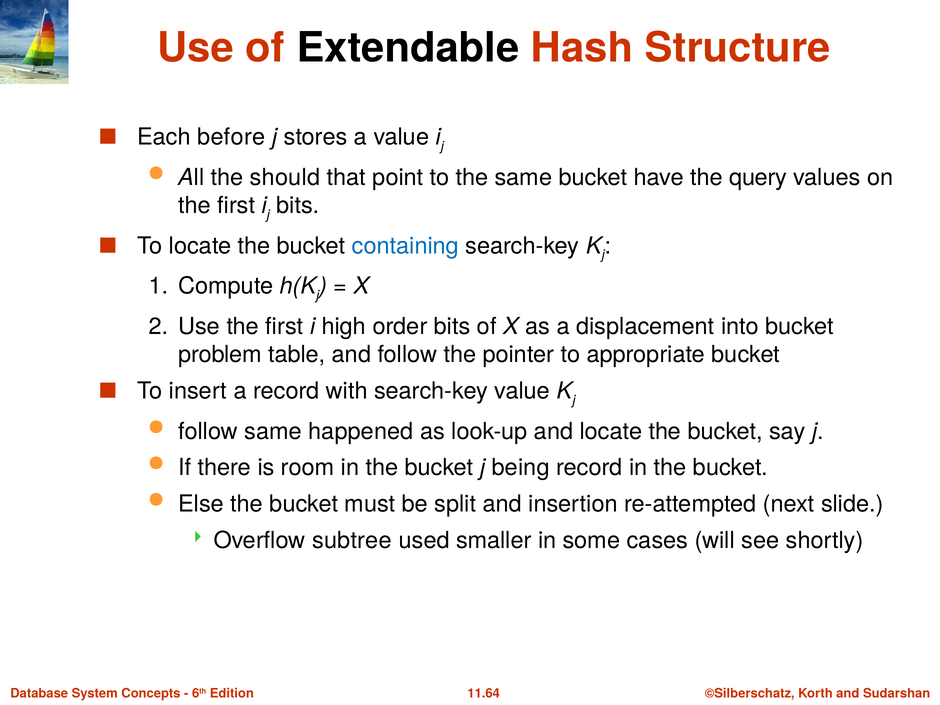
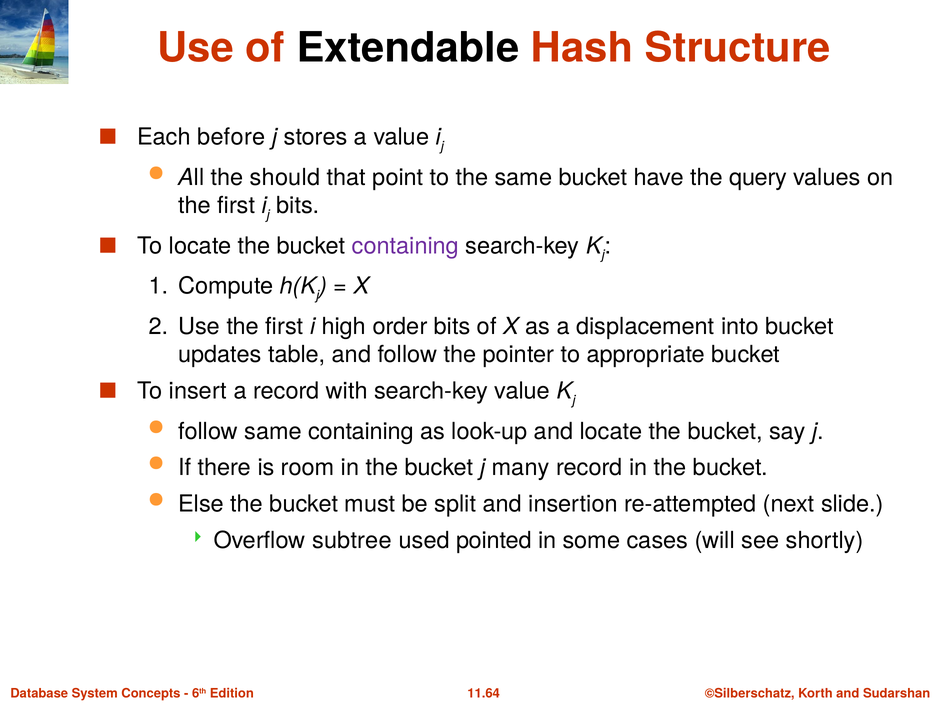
containing colour: blue -> purple (405, 246)
problem: problem -> updates (220, 355)
same happened: happened -> containing (361, 431)
being: being -> many (521, 468)
smaller: smaller -> pointed (494, 541)
